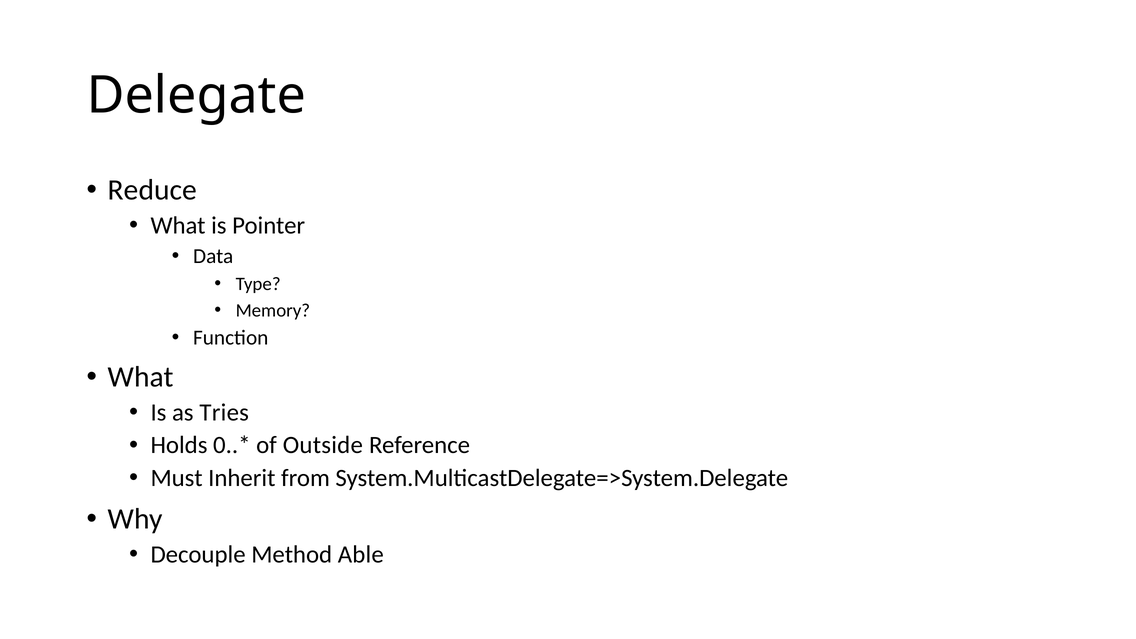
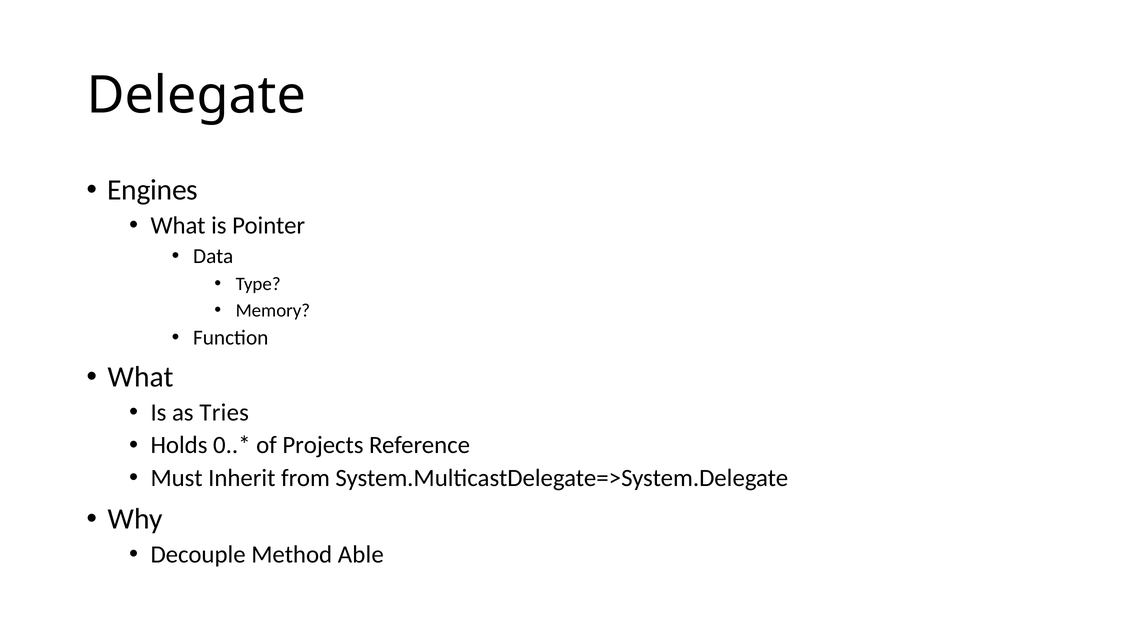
Reduce: Reduce -> Engines (153, 190)
Outside: Outside -> Projects (323, 445)
